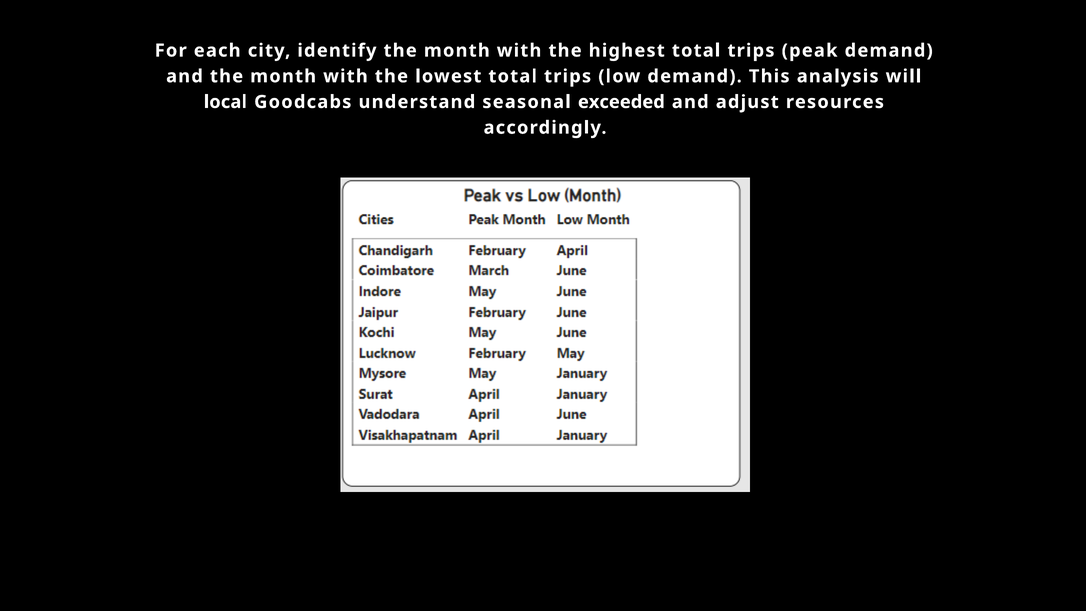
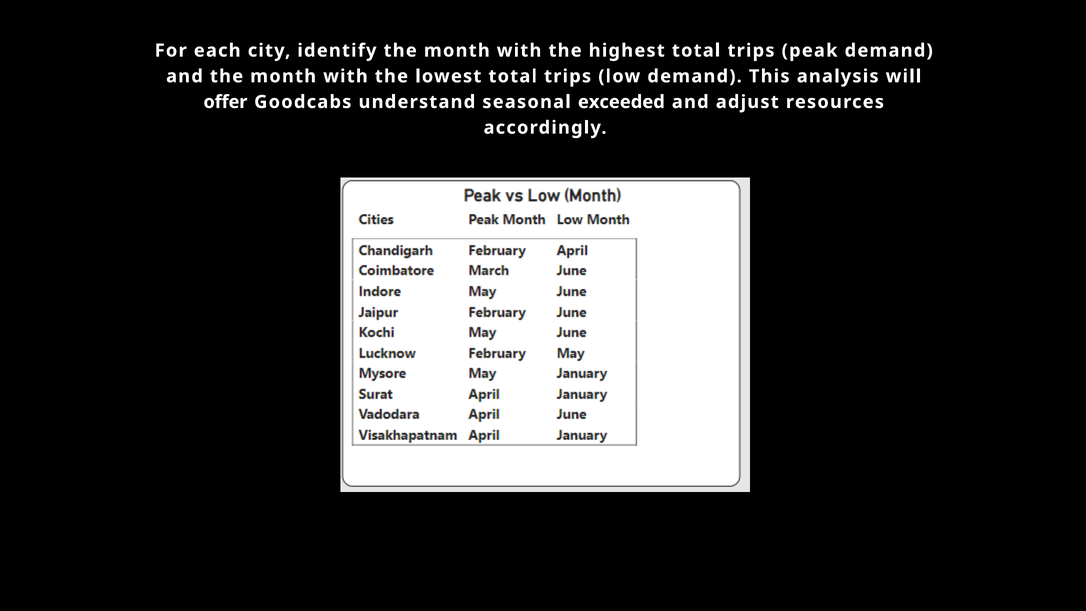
local: local -> offer (225, 102)
